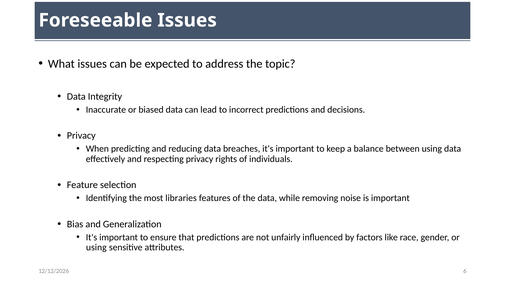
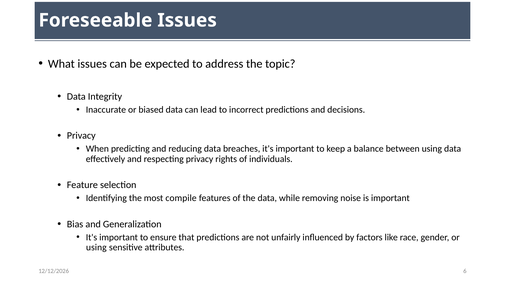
libraries: libraries -> compile (181, 198)
